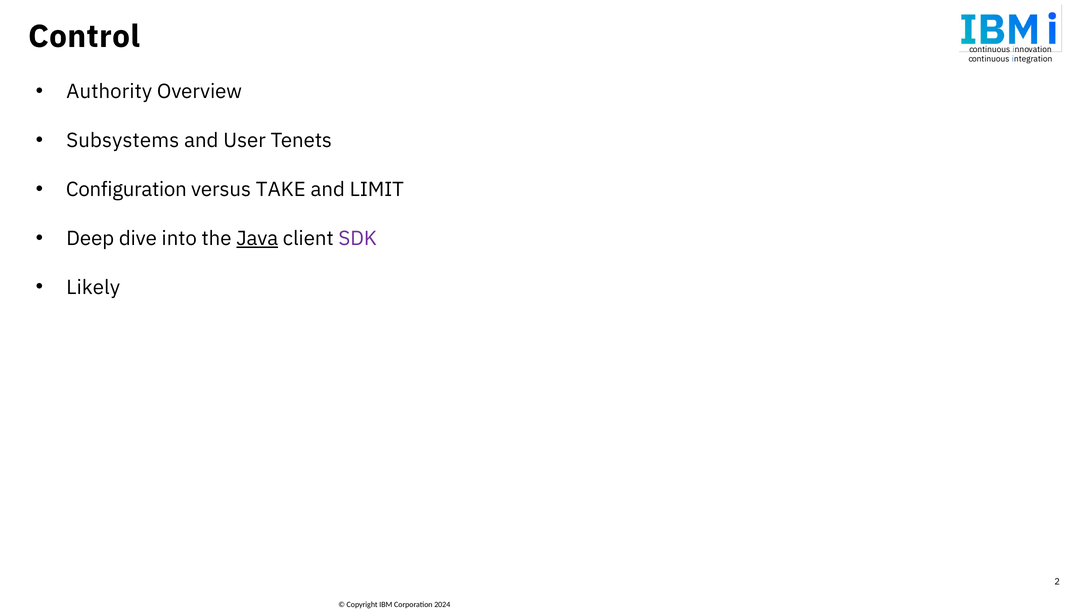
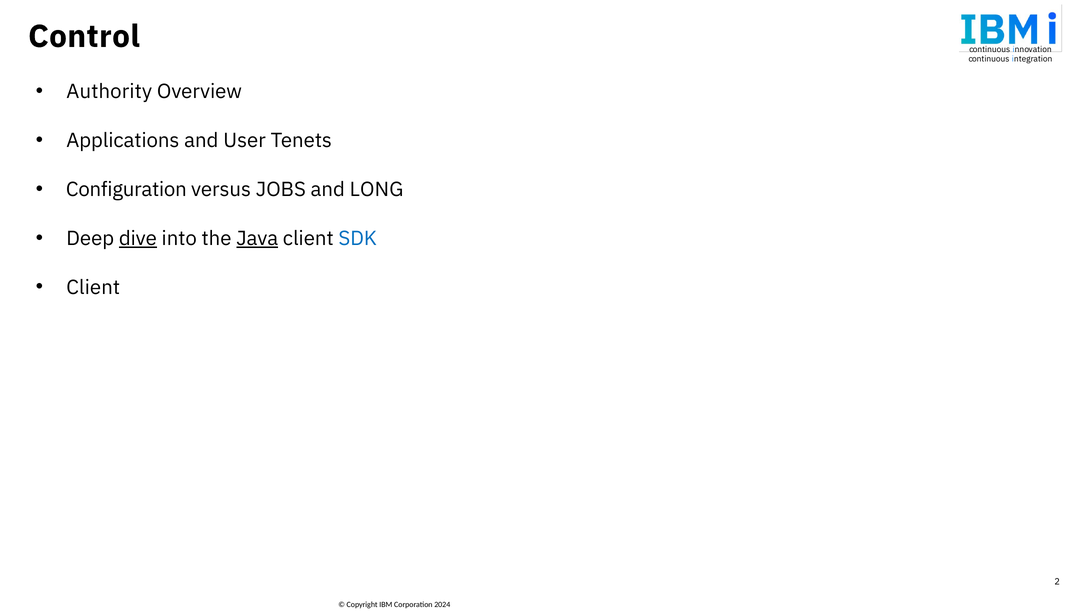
Subsystems: Subsystems -> Applications (123, 141)
TAKE: TAKE -> JOBS (281, 190)
LIMIT: LIMIT -> LONG (377, 190)
dive underline: none -> present (138, 239)
SDK colour: purple -> blue (358, 239)
Likely: Likely -> Client (93, 287)
